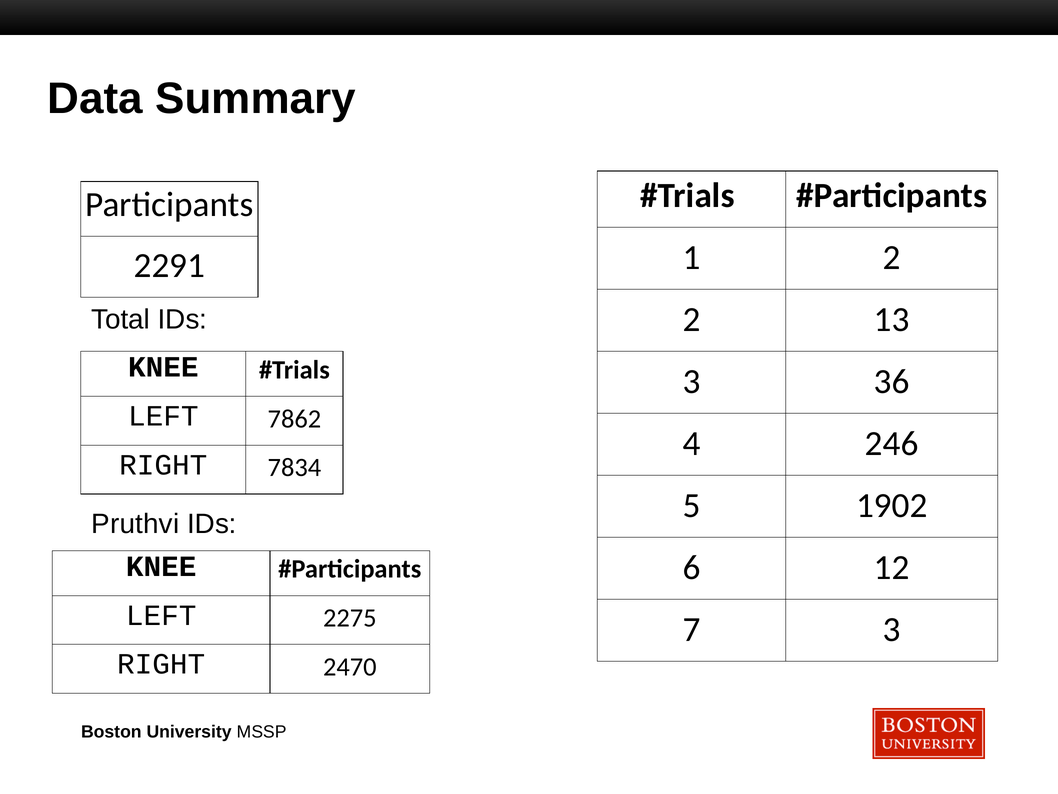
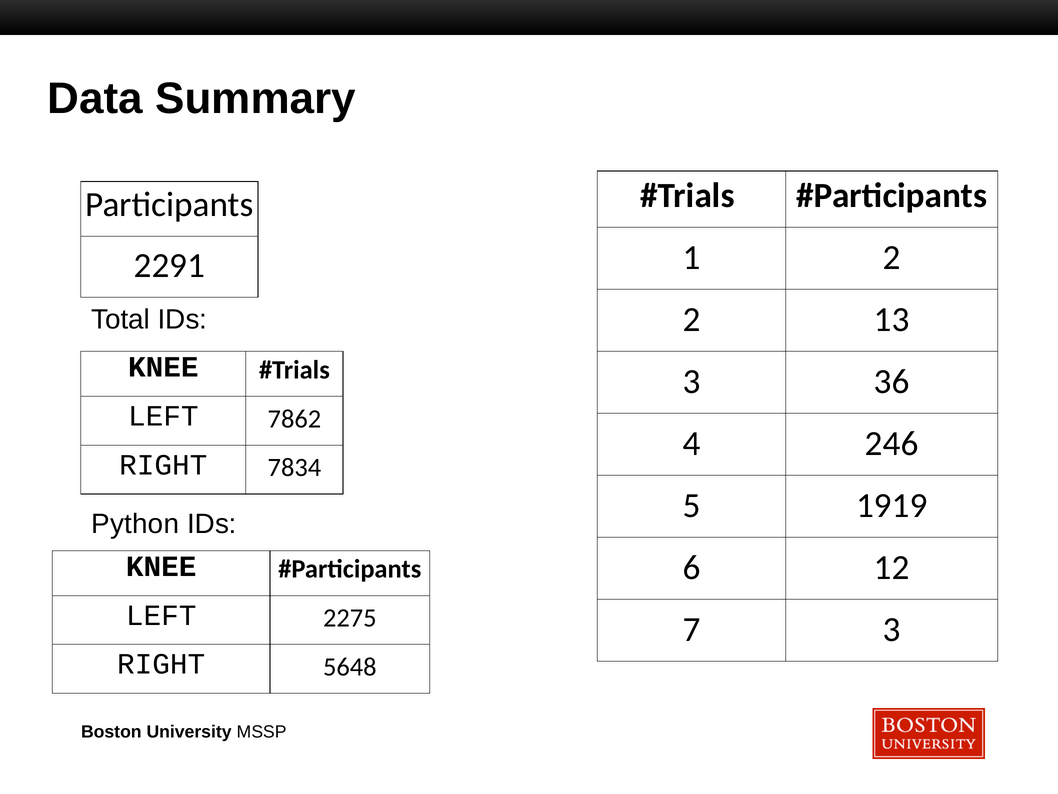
1902: 1902 -> 1919 (892, 505)
Pruthvi: Pruthvi -> Python (135, 523)
2470: 2470 -> 5648 (350, 666)
